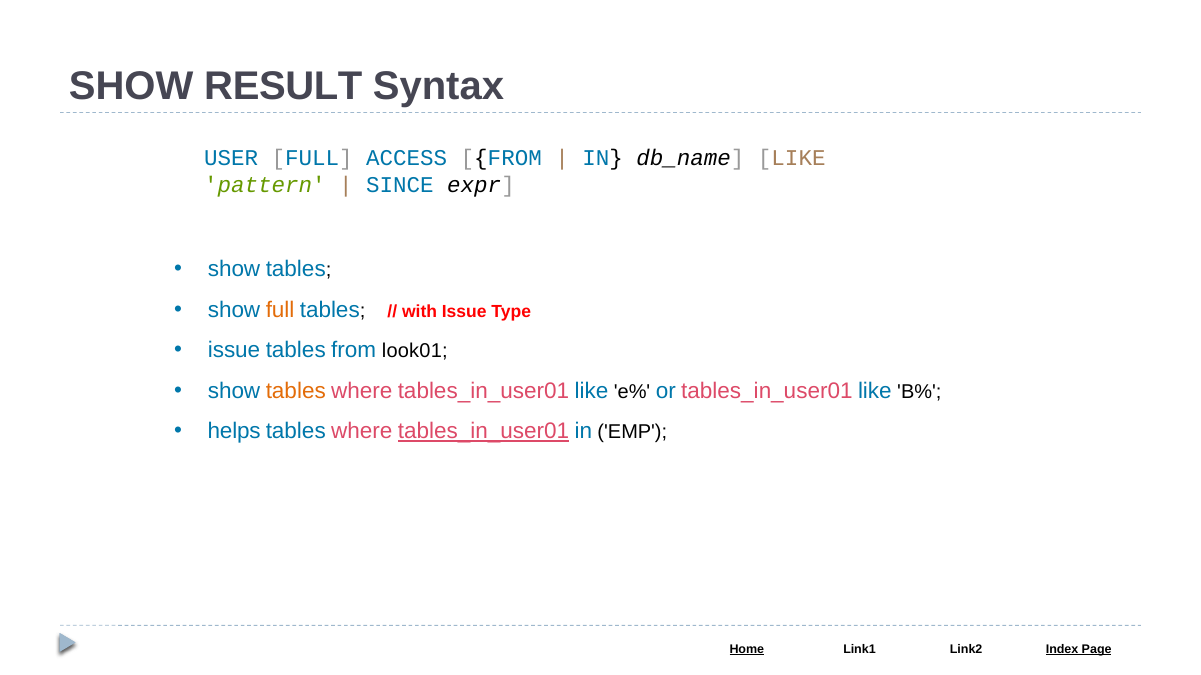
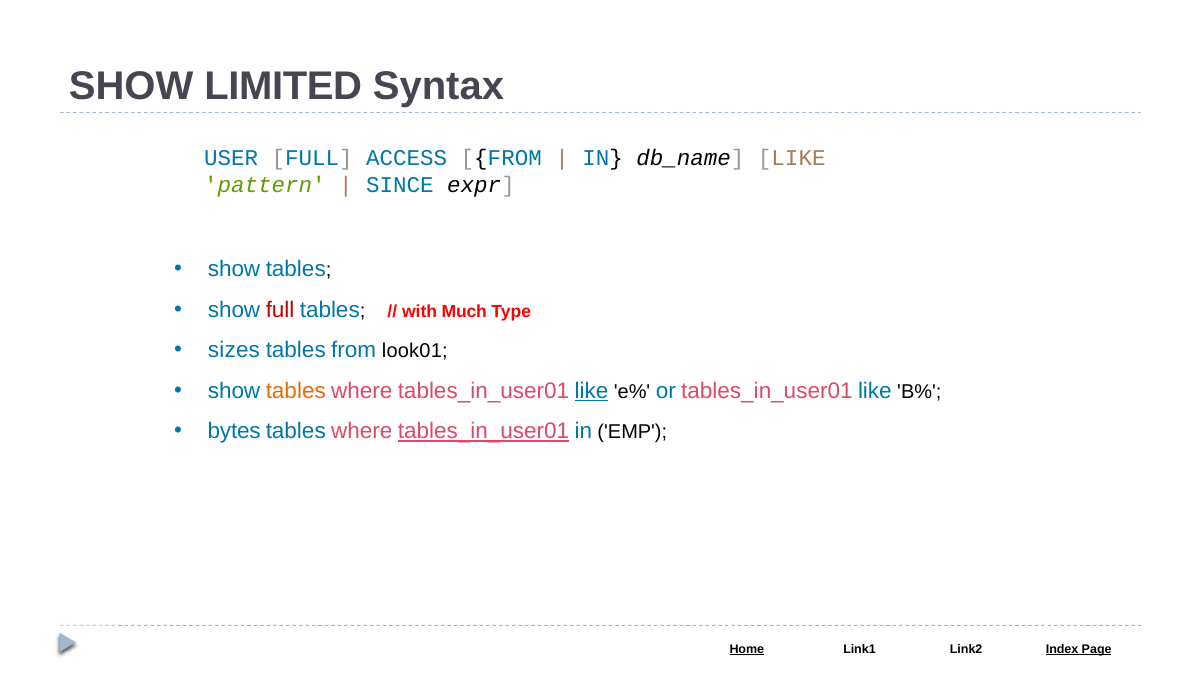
RESULT: RESULT -> LIMITED (283, 86)
full colour: orange -> red (280, 310)
with Issue: Issue -> Much (464, 312)
issue: issue -> sizes (234, 351)
like underline: none -> present (591, 391)
helps: helps -> bytes (234, 432)
